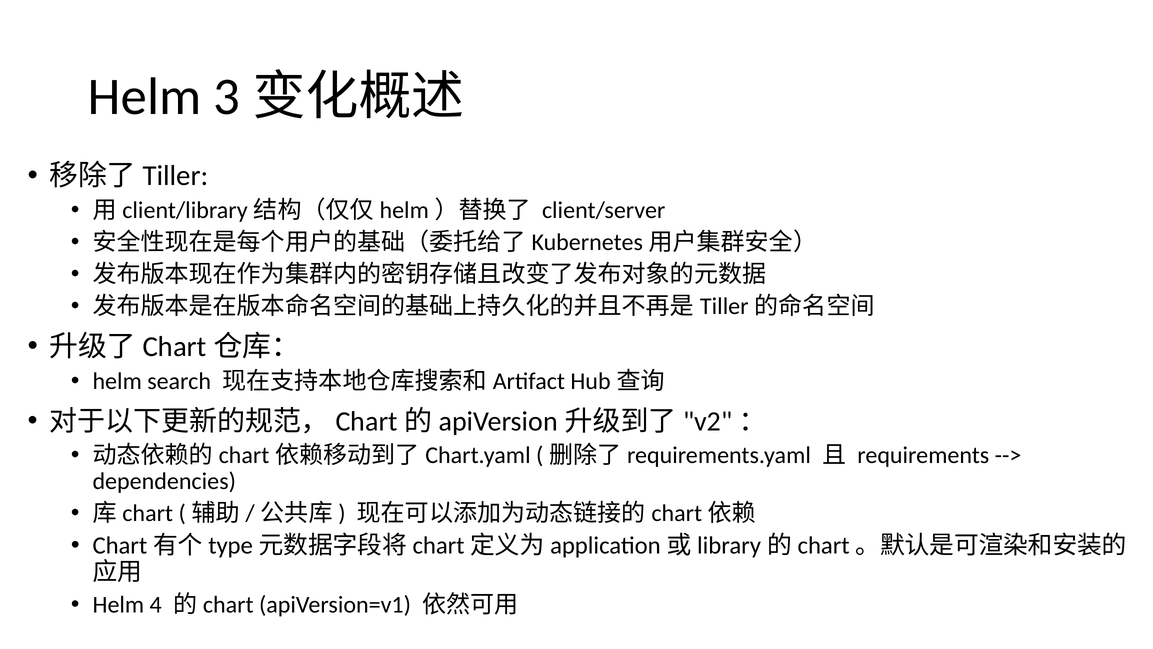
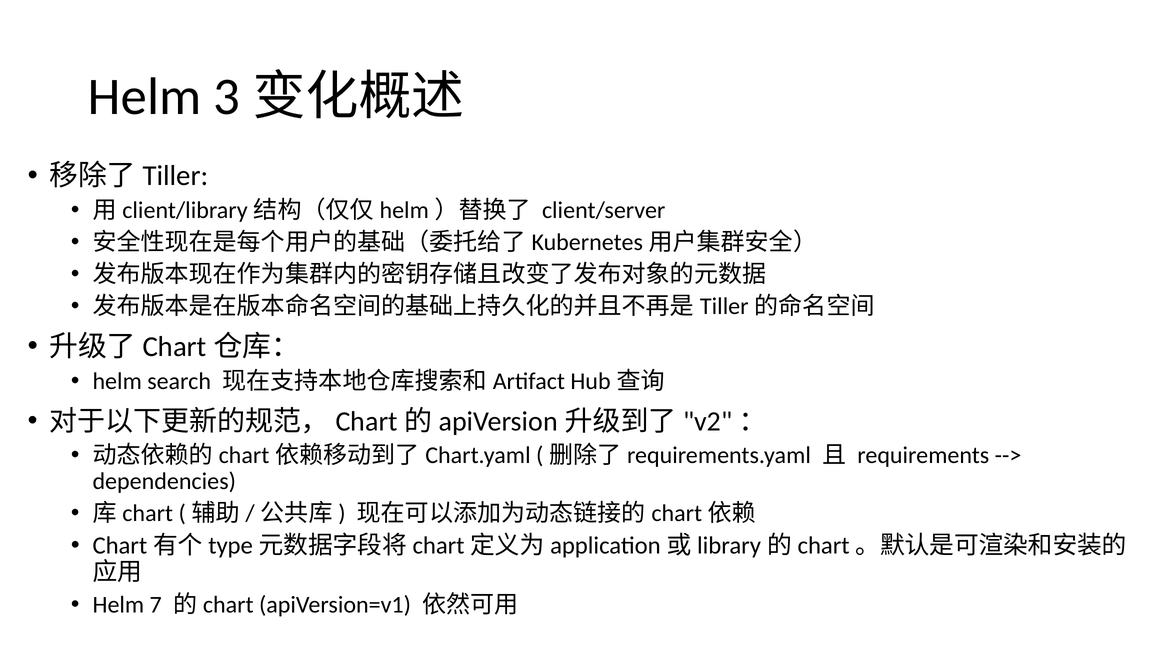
4: 4 -> 7 (156, 604)
